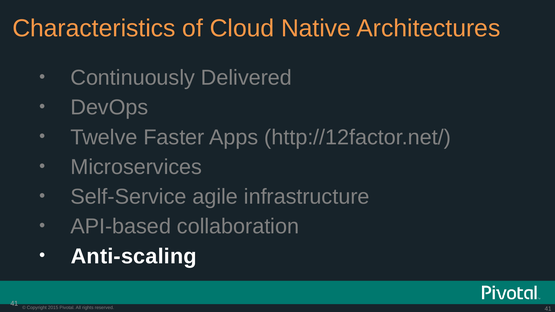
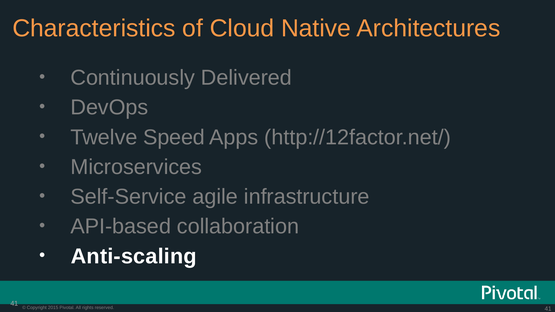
Faster: Faster -> Speed (174, 137)
